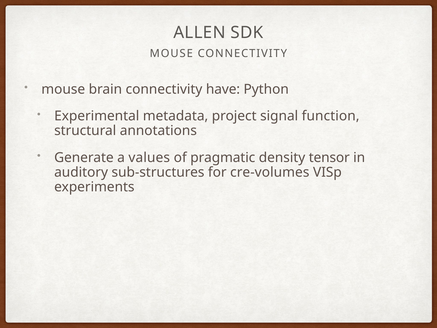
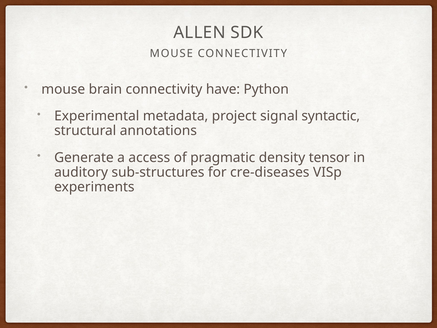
function: function -> syntactic (331, 116)
values: values -> access (149, 157)
cre-volumes: cre-volumes -> cre-diseases (270, 172)
